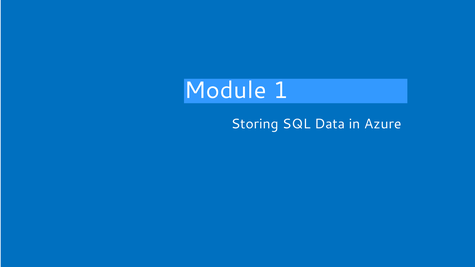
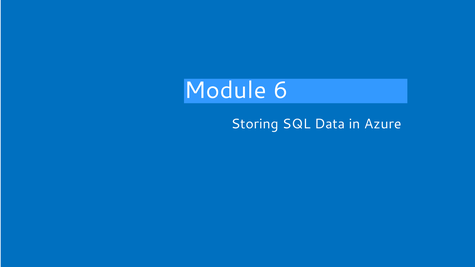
1: 1 -> 6 (281, 90)
